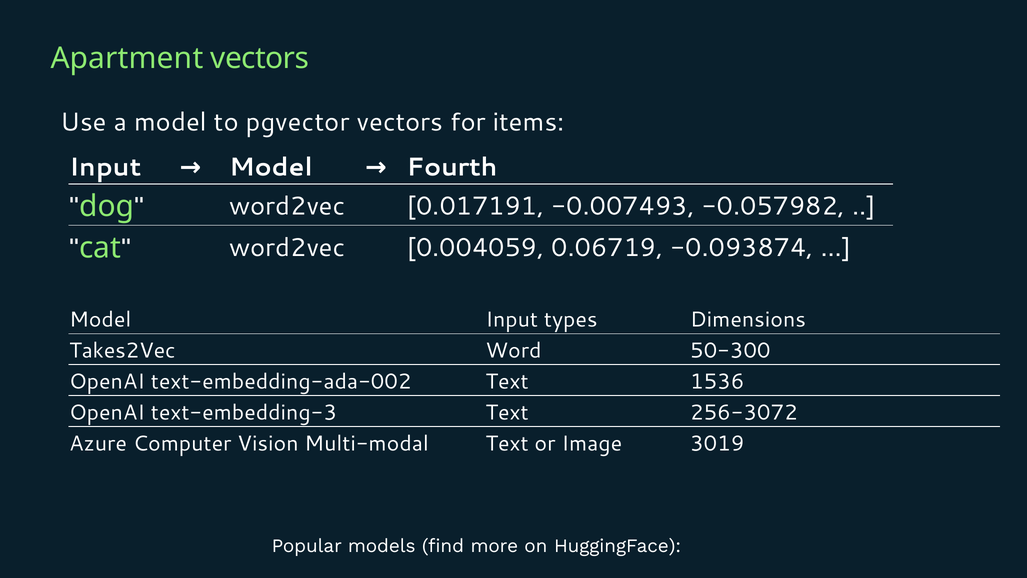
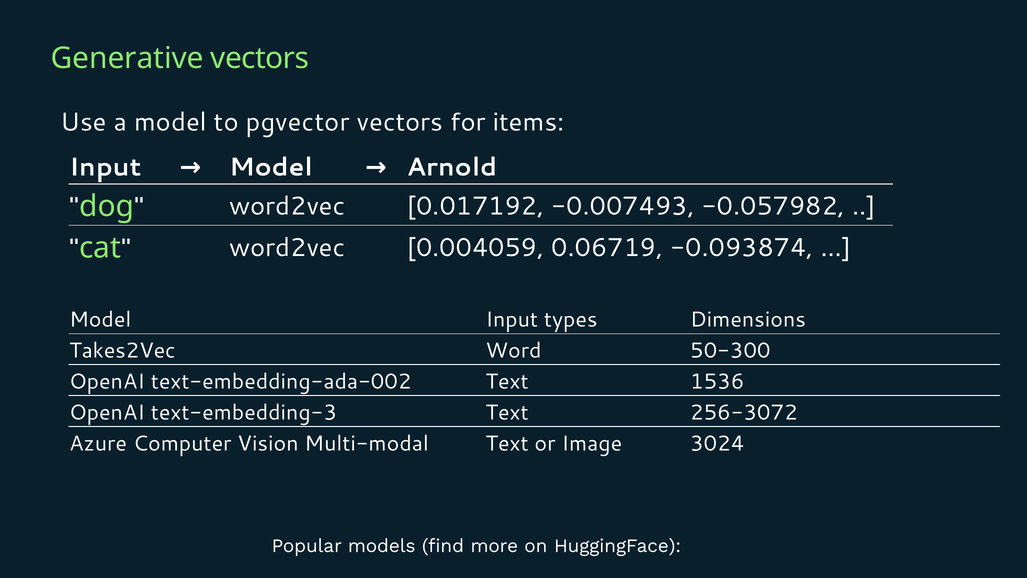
Apartment: Apartment -> Generative (127, 59)
Fourth: Fourth -> Arnold (452, 167)
0.017191: 0.017191 -> 0.017192 (475, 206)
3019: 3019 -> 3024 (717, 443)
